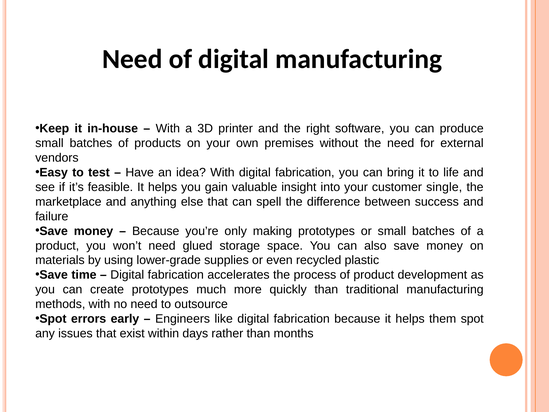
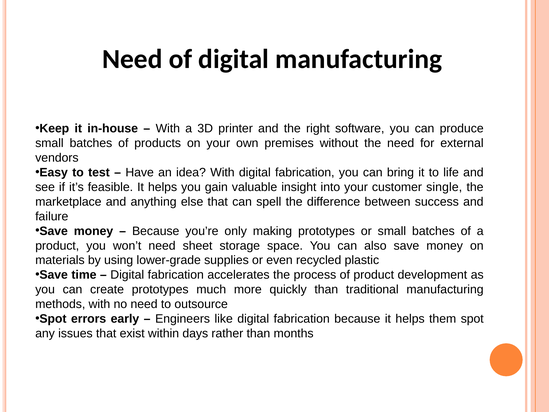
glued: glued -> sheet (198, 246)
